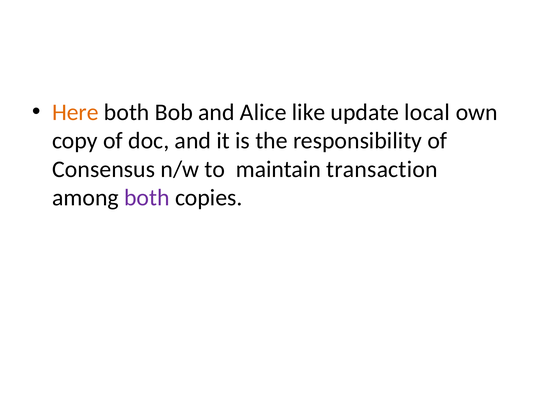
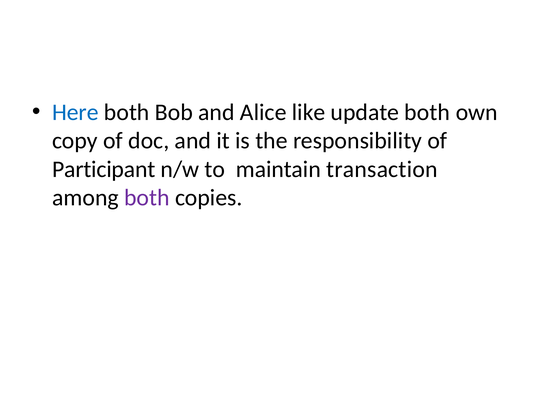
Here colour: orange -> blue (75, 112)
update local: local -> both (427, 112)
Consensus: Consensus -> Participant (104, 169)
